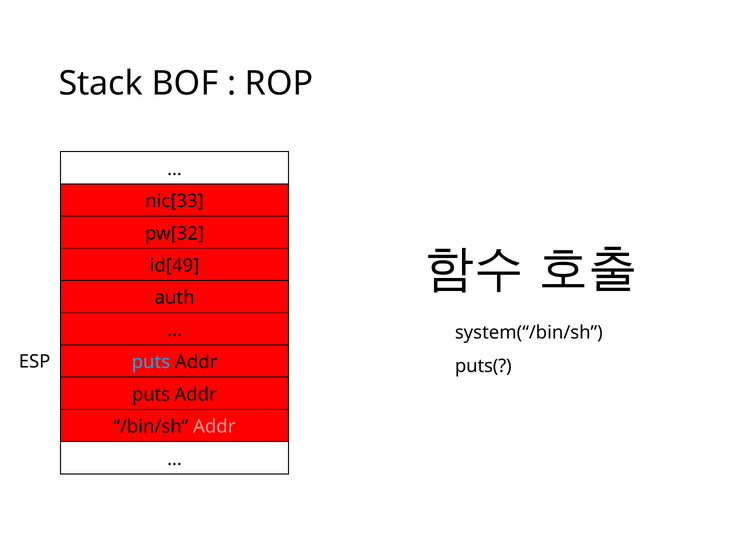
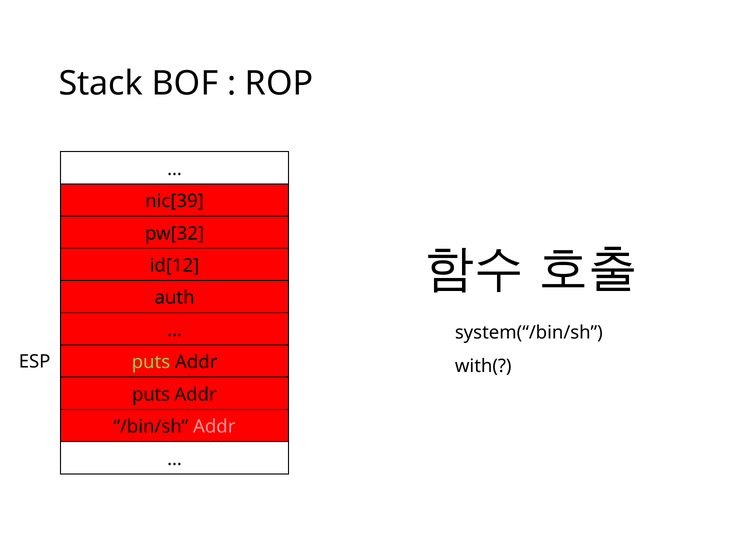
nic[33: nic[33 -> nic[39 (175, 201)
id[49: id[49 -> id[12 (174, 266)
puts colour: light blue -> light green (151, 362)
puts(: puts( -> with( (483, 366)
